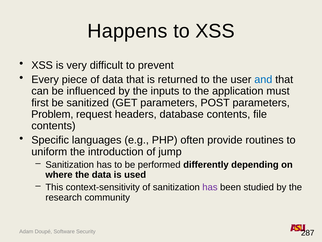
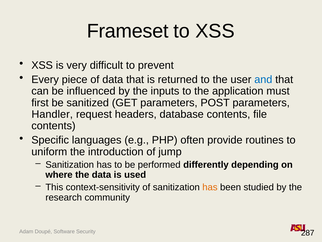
Happens: Happens -> Frameset (128, 31)
Problem: Problem -> Handler (52, 114)
has colour: purple -> orange (210, 187)
